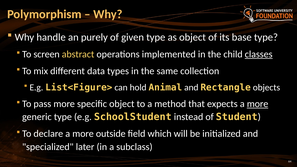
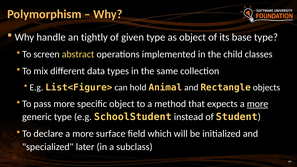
purely: purely -> tightly (94, 37)
classes underline: present -> none (259, 54)
outside: outside -> surface (111, 134)
